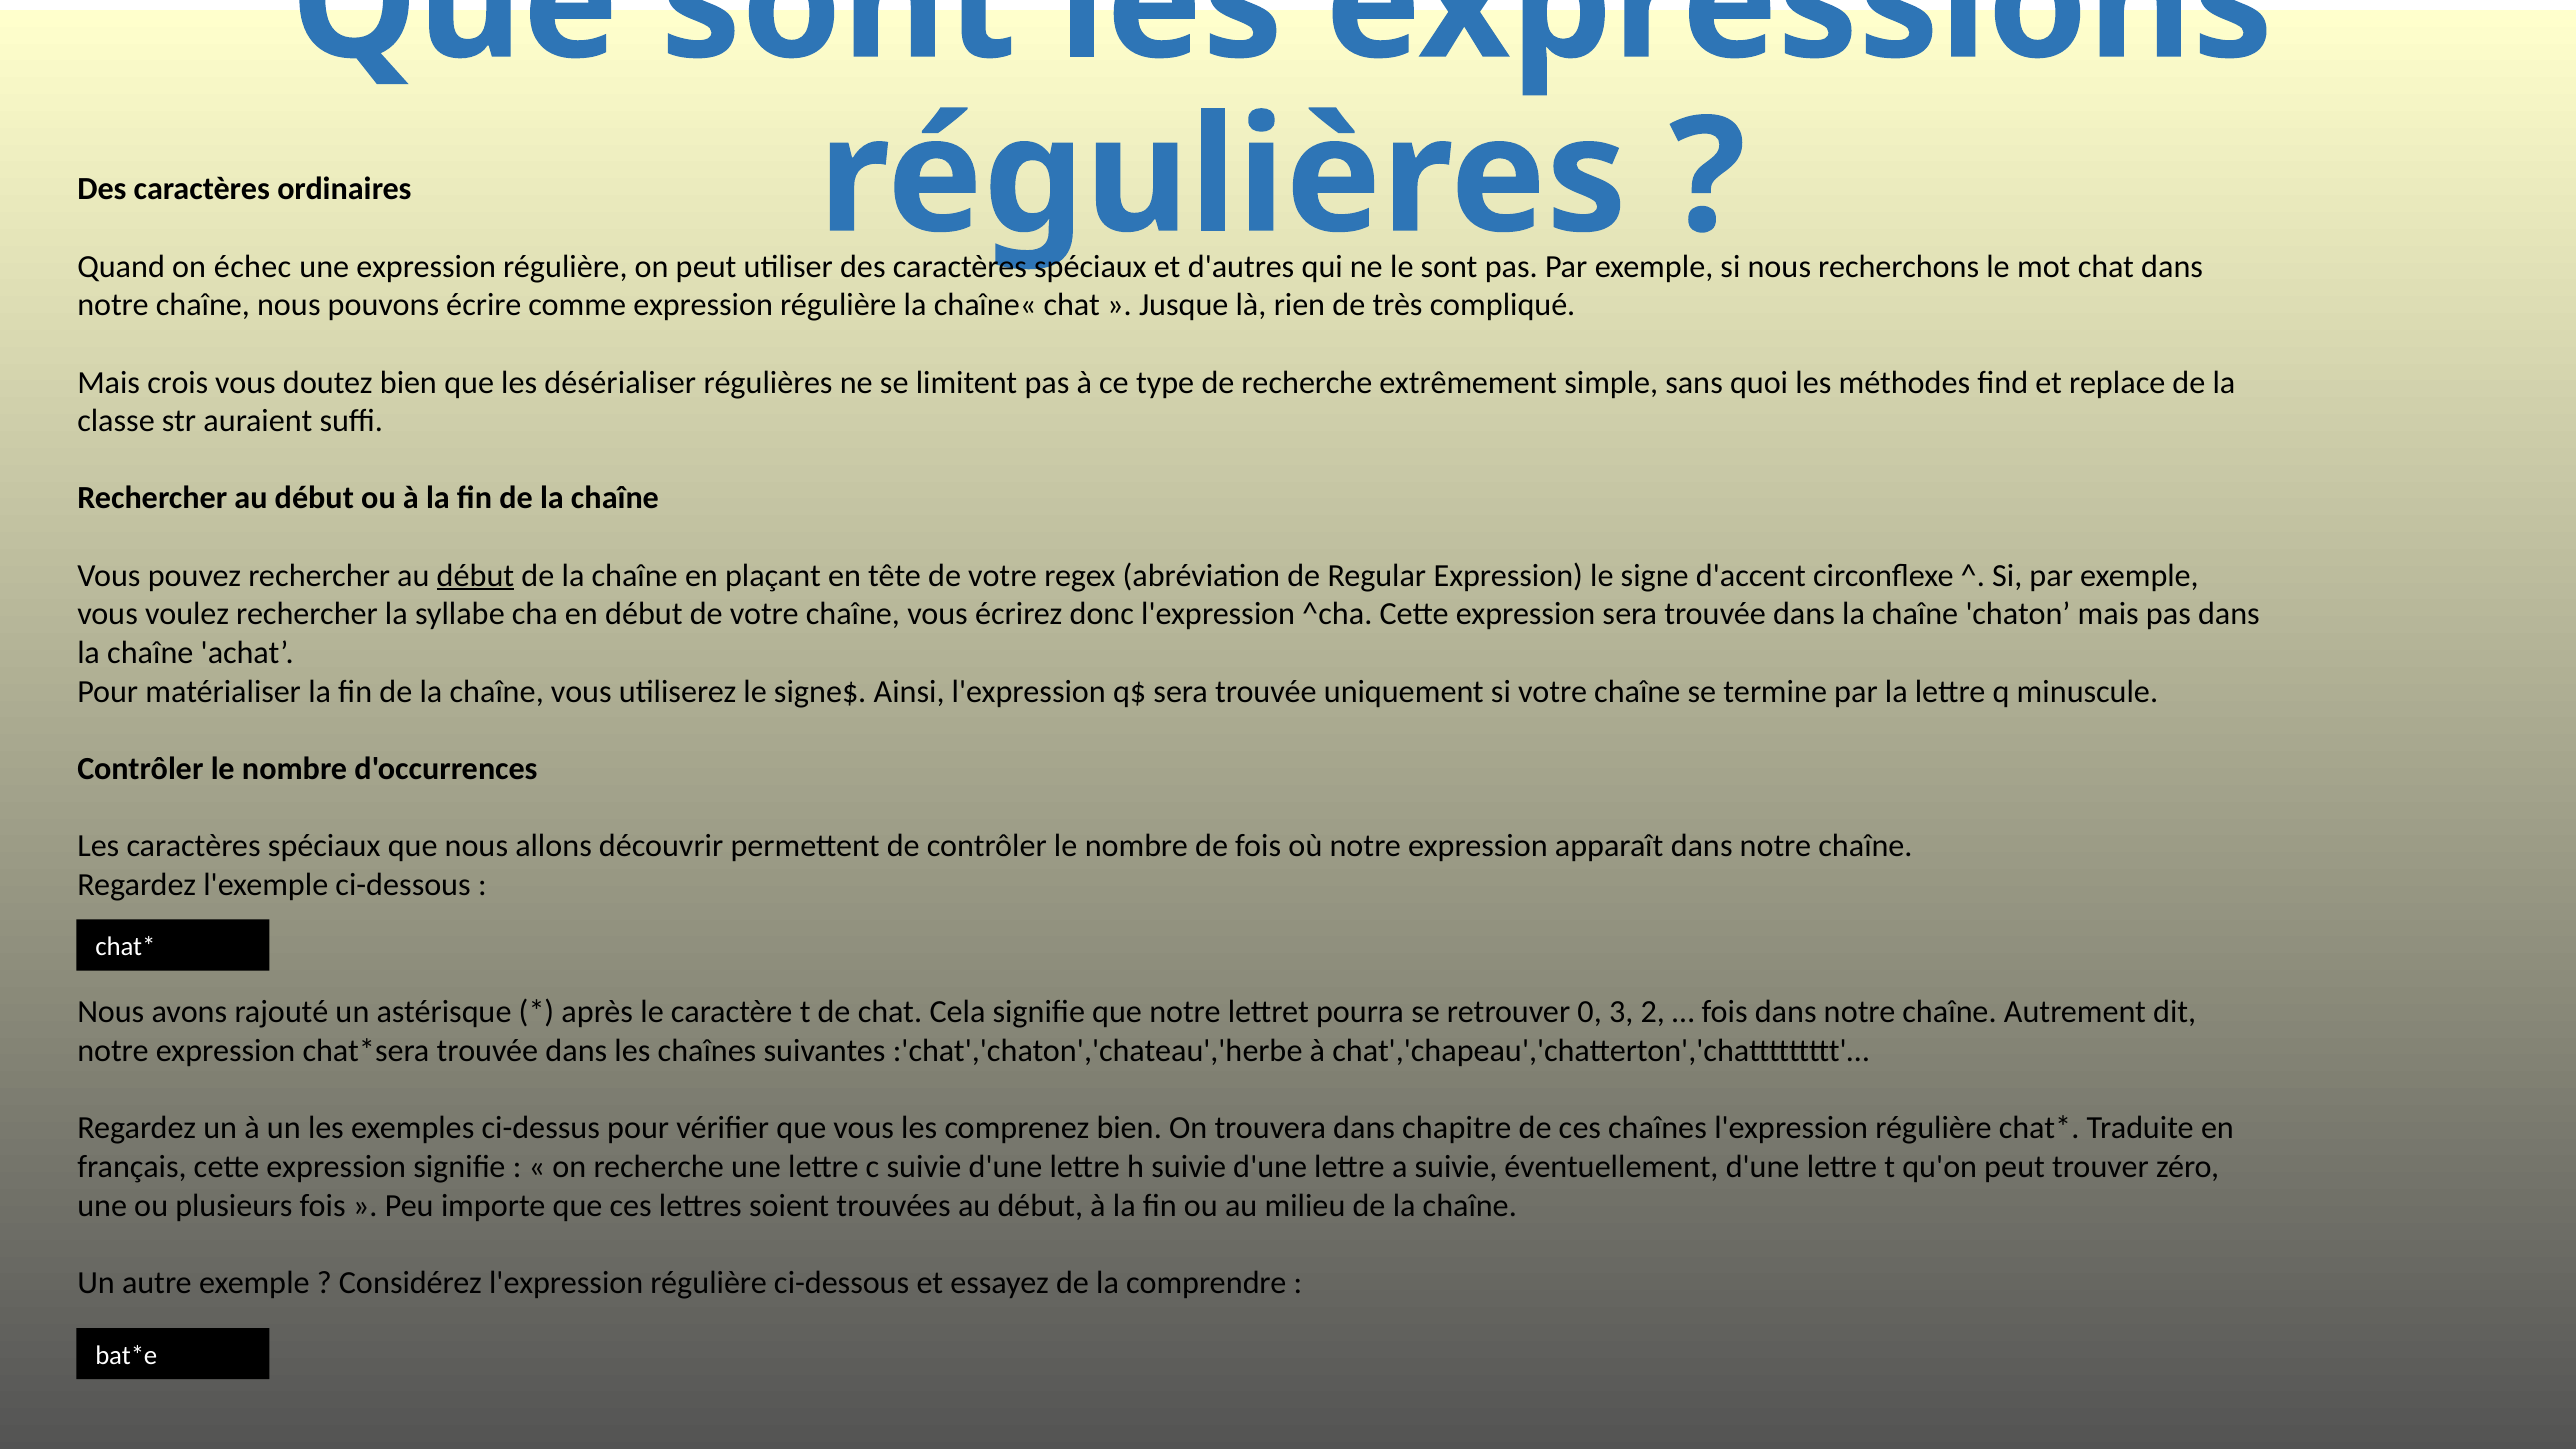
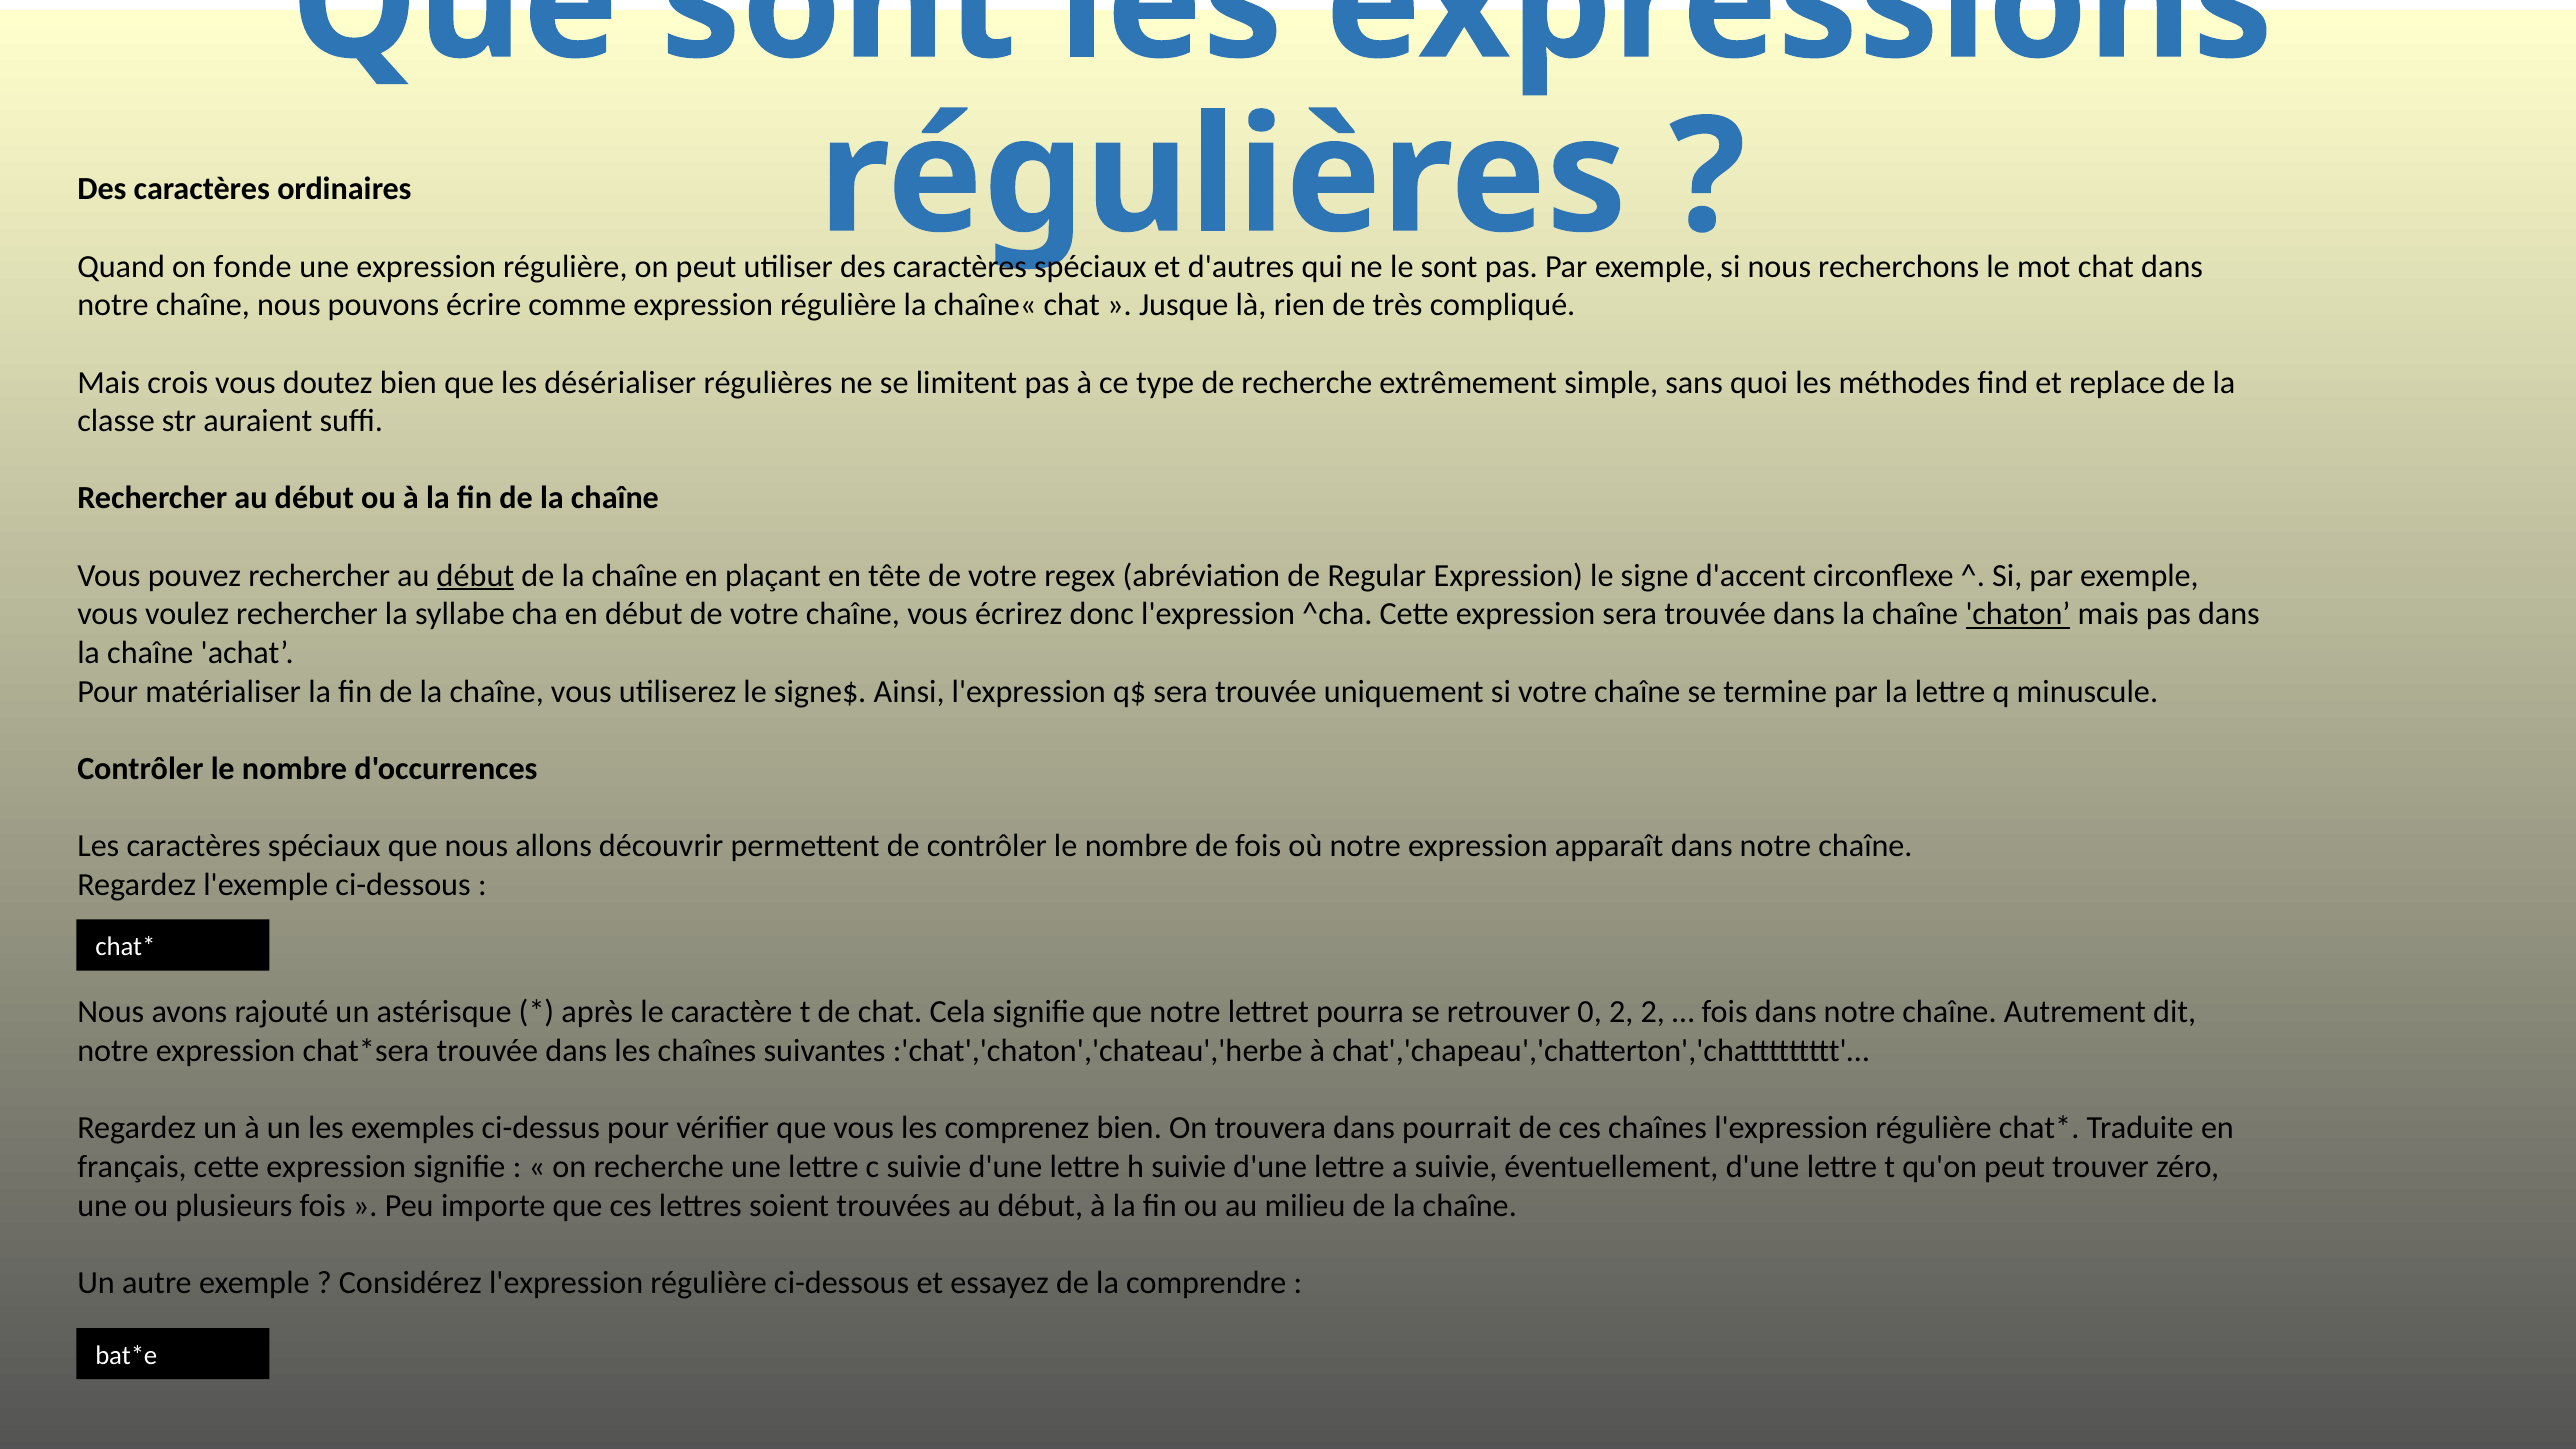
échec: échec -> fonde (253, 266)
chaton underline: none -> present (2018, 614)
0 3: 3 -> 2 (1621, 1012)
chapitre: chapitre -> pourrait (1457, 1128)
